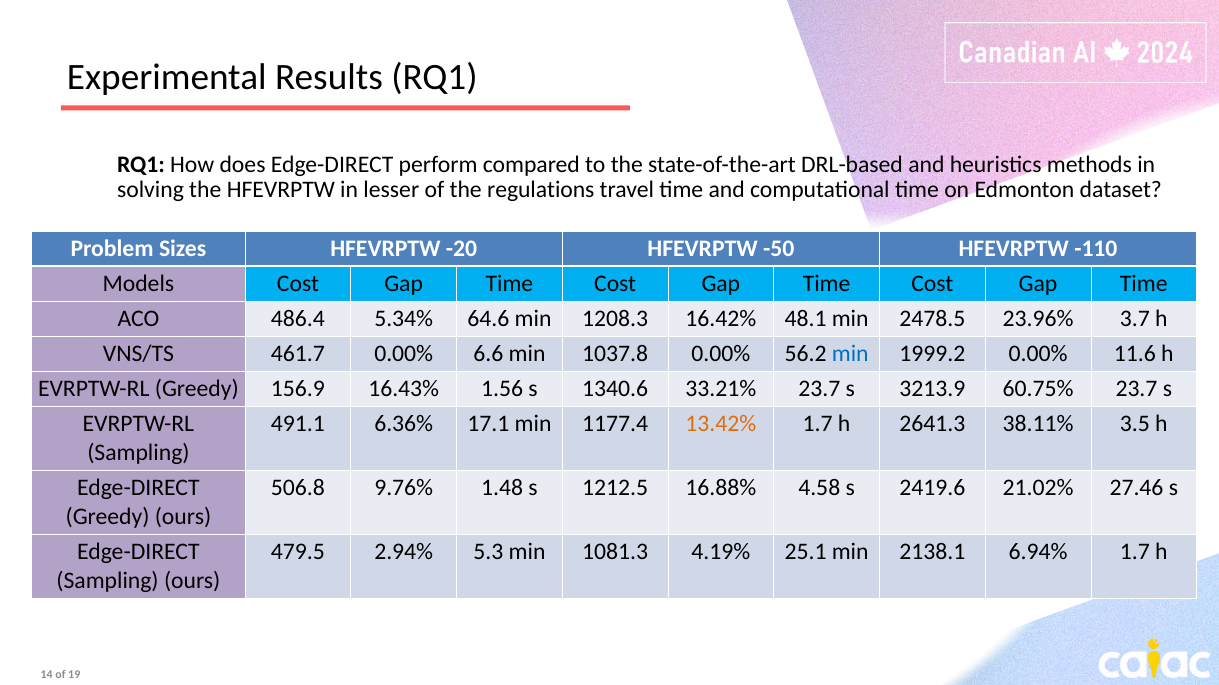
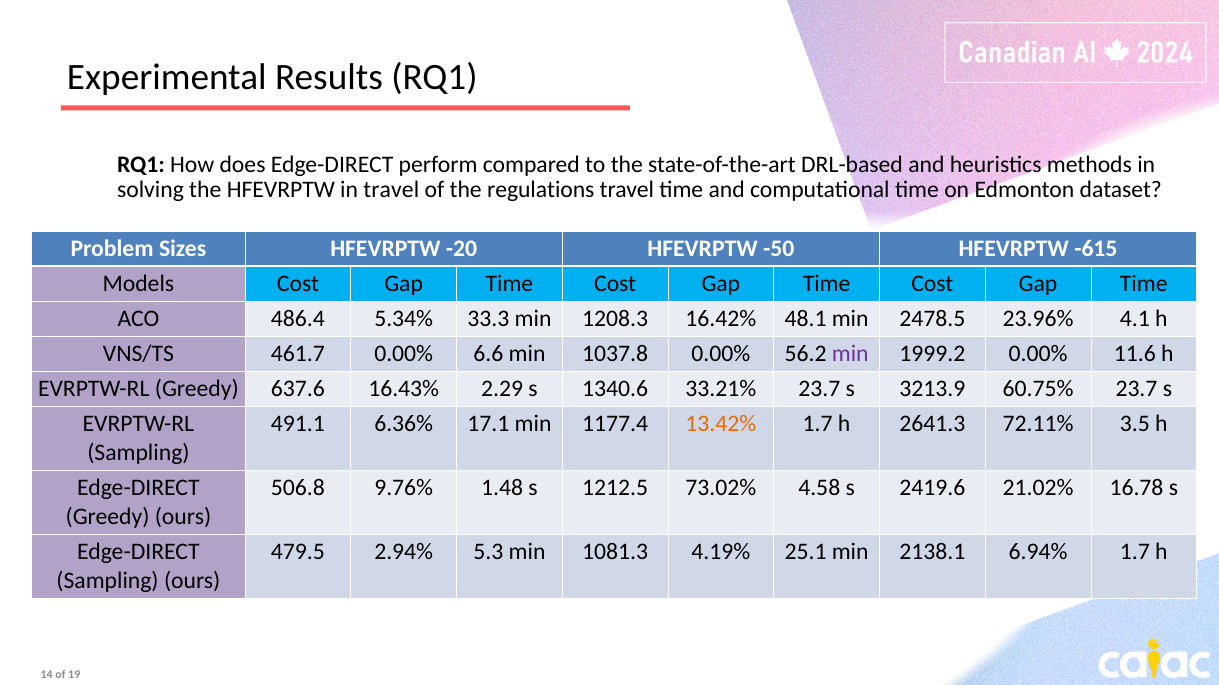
in lesser: lesser -> travel (391, 190)
-110: -110 -> -615 (1096, 249)
64.6: 64.6 -> 33.3 (488, 319)
3.7: 3.7 -> 4.1 (1135, 319)
min colour: blue -> purple (850, 354)
156.9: 156.9 -> 637.6 (298, 389)
1.56: 1.56 -> 2.29 (502, 389)
38.11%: 38.11% -> 72.11% (1038, 425)
16.88%: 16.88% -> 73.02% (721, 489)
27.46: 27.46 -> 16.78 (1137, 489)
